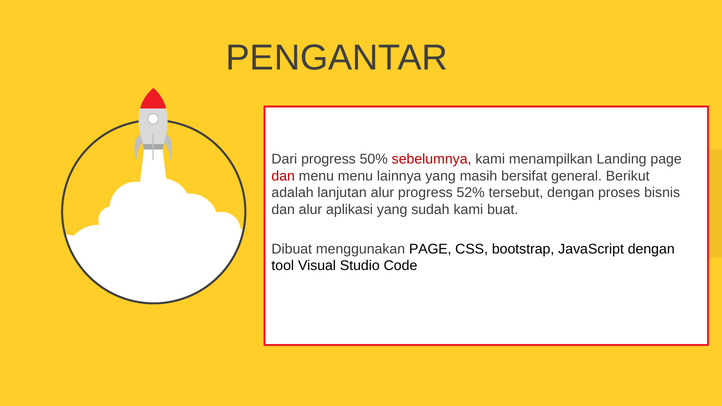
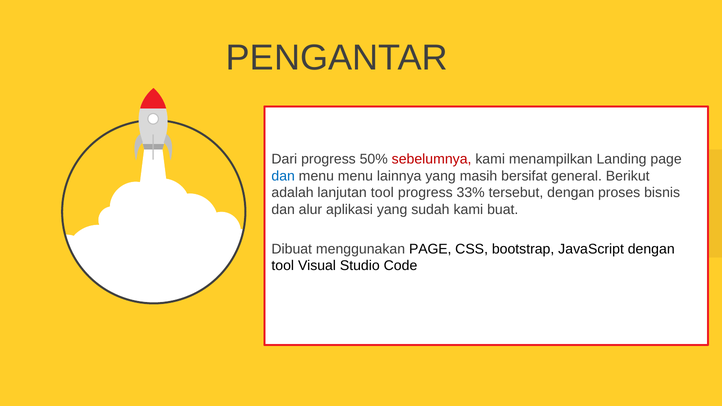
dan colour: red -> blue (283, 176)
lanjutan alur: alur -> tool (382, 193)
52%: 52% -> 33% (471, 193)
